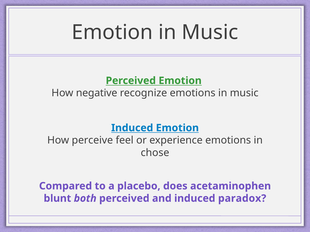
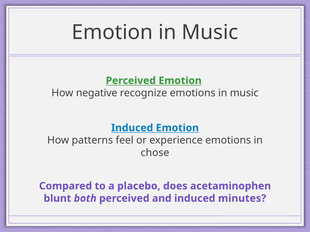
perceive: perceive -> patterns (92, 141)
paradox: paradox -> minutes (242, 199)
